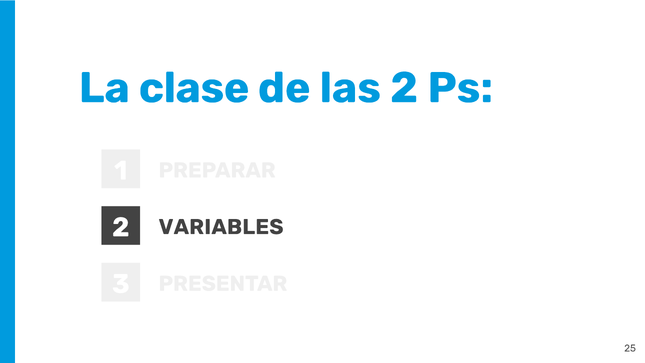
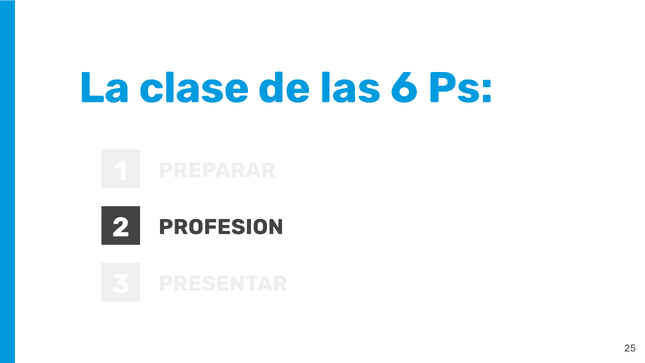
las 2: 2 -> 6 (404, 88)
VARIABLES: VARIABLES -> PROFESION (221, 227)
